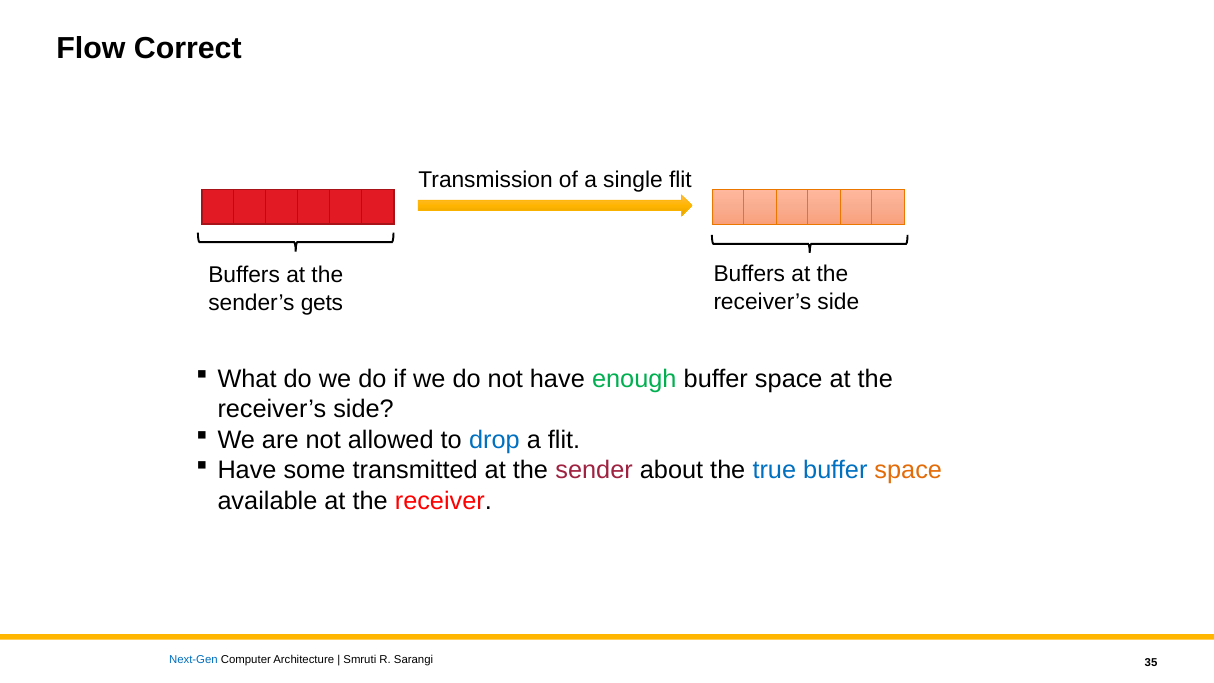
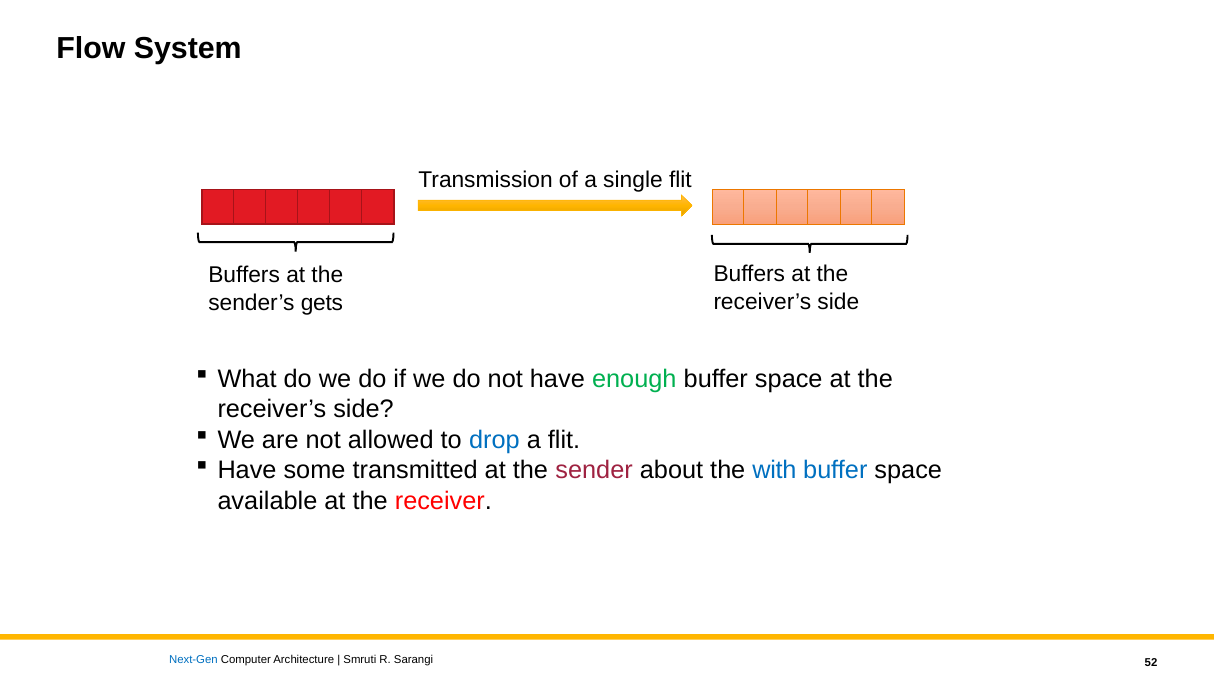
Correct: Correct -> System (188, 48)
true: true -> with (774, 470)
space colour: orange -> black (908, 470)
35: 35 -> 52 (1151, 662)
